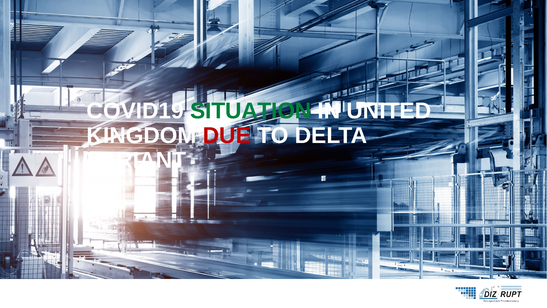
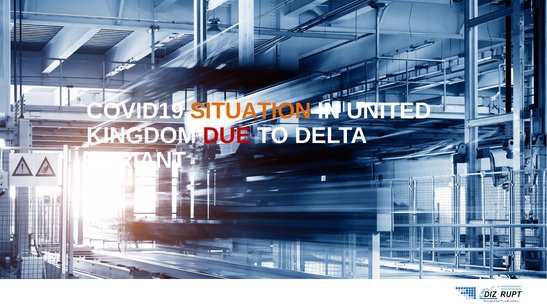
SITUATION colour: green -> orange (251, 111)
